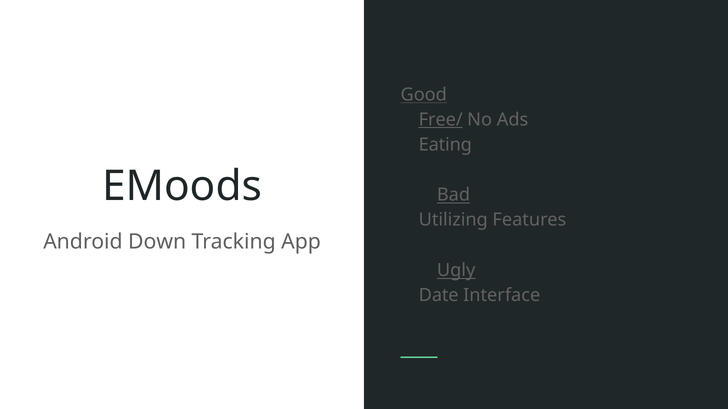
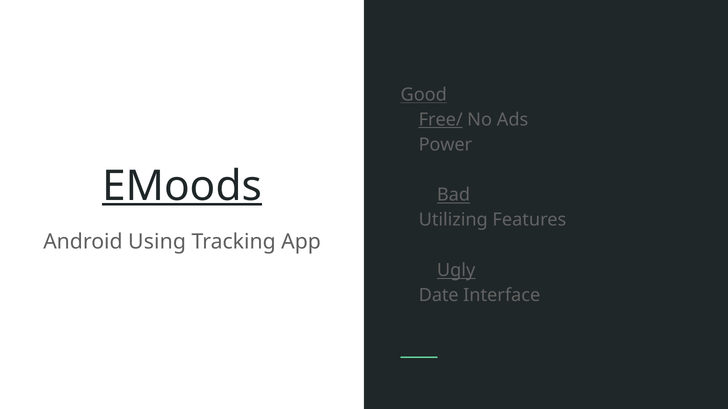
Eating: Eating -> Power (445, 145)
EMoods underline: none -> present (182, 186)
Down: Down -> Using (157, 242)
